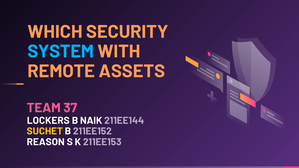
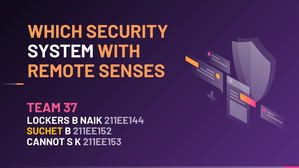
SYSTEM colour: light blue -> white (61, 52)
ASSETS: ASSETS -> SENSES (132, 71)
REASON: REASON -> CANNOT (46, 142)
